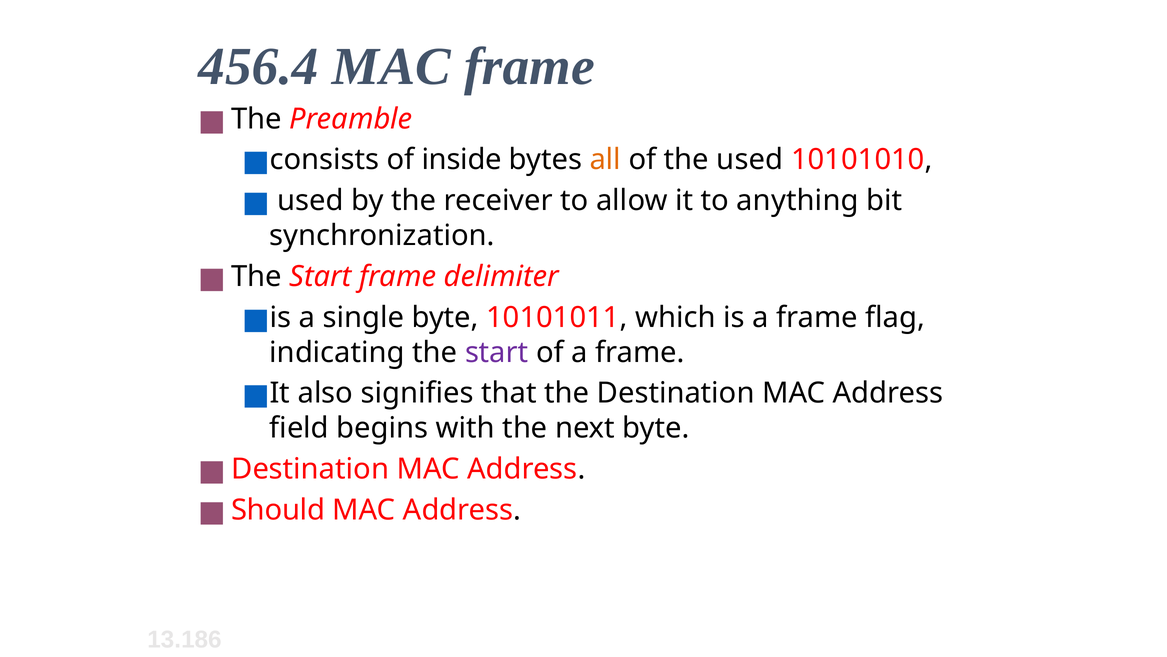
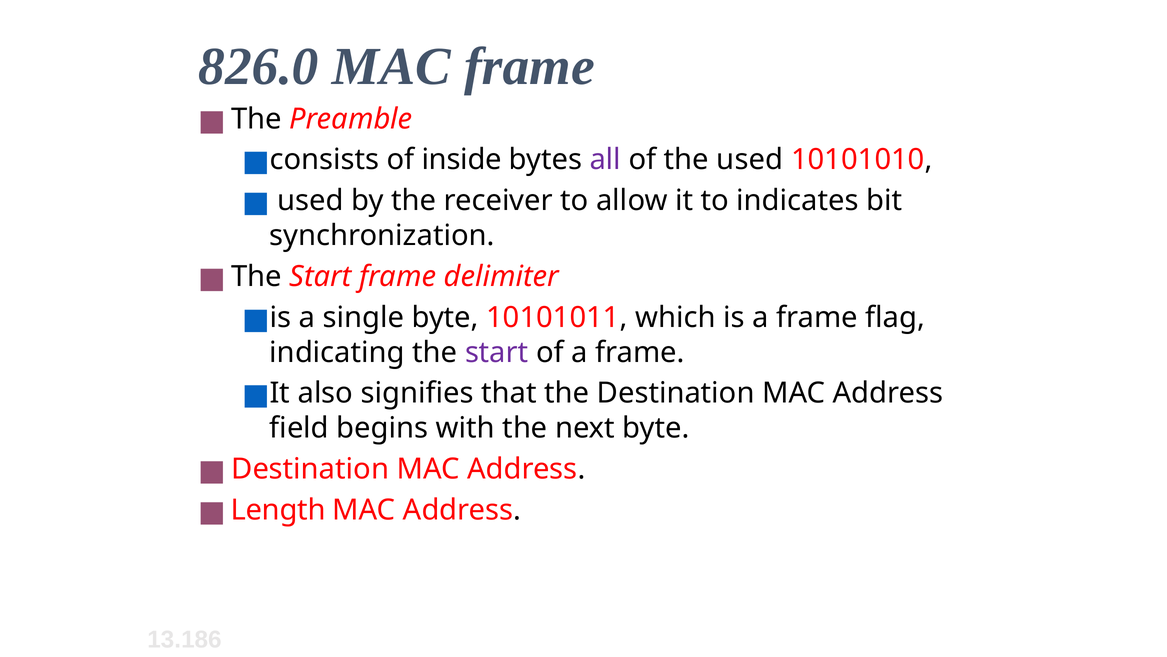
456.4: 456.4 -> 826.0 (259, 66)
all colour: orange -> purple (605, 160)
anything: anything -> indicates (798, 200)
Should: Should -> Length (278, 510)
